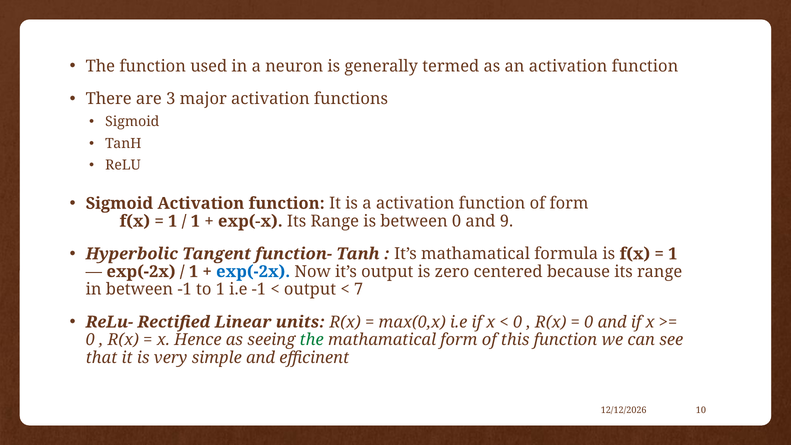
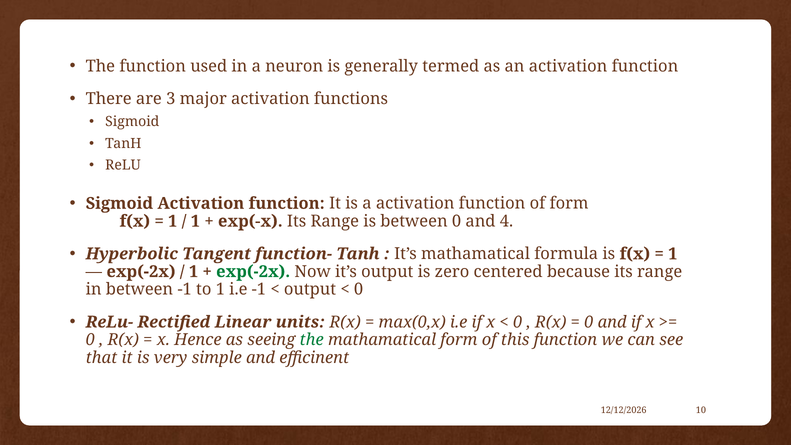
9: 9 -> 4 (506, 221)
exp(-2x colour: blue -> green (253, 272)
7: 7 -> 0 (359, 289)
